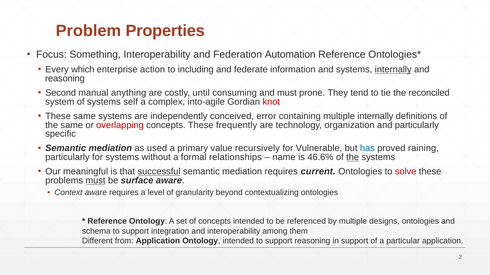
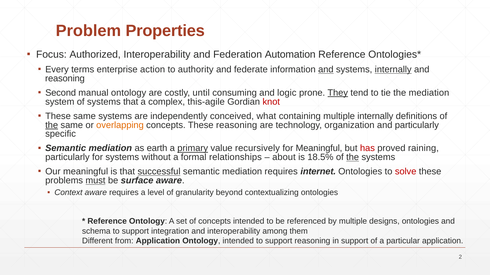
Something: Something -> Authorized (95, 55)
which: which -> terms (83, 70)
including: including -> authority (196, 70)
and underline: none -> present (326, 70)
manual anything: anything -> ontology (129, 93)
and must: must -> logic (287, 93)
They underline: none -> present (338, 93)
the reconciled: reconciled -> mediation (429, 93)
systems self: self -> that (131, 102)
into-agile: into-agile -> this-agile (206, 102)
error: error -> what (266, 116)
the underline: none -> present (52, 125)
overlapping colour: red -> orange (120, 125)
These frequently: frequently -> reasoning (237, 125)
used: used -> earth (157, 149)
primary underline: none -> present (193, 149)
for Vulnerable: Vulnerable -> Meaningful (319, 149)
has colour: blue -> red (367, 149)
name: name -> about (284, 158)
46.6%: 46.6% -> 18.5% (320, 158)
current: current -> internet (318, 172)
